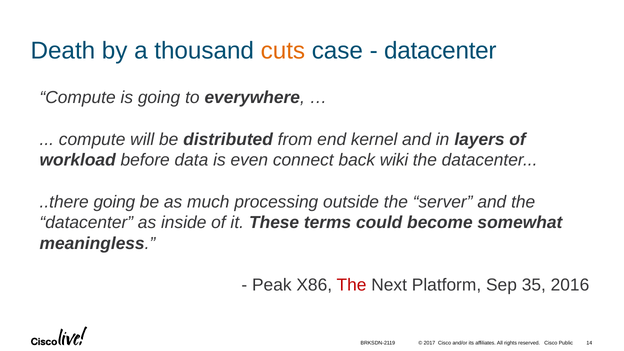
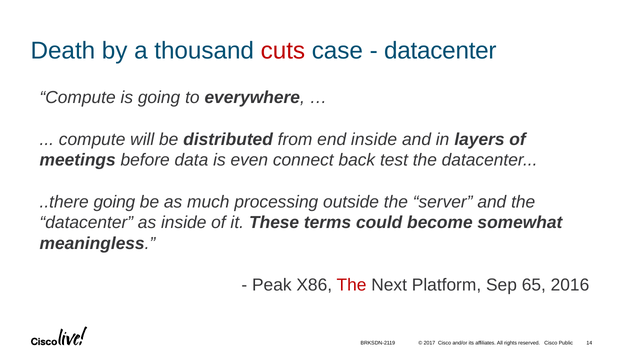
cuts colour: orange -> red (283, 51)
end kernel: kernel -> inside (374, 139)
workload: workload -> meetings (78, 160)
wiki: wiki -> test (394, 160)
35: 35 -> 65 (534, 285)
